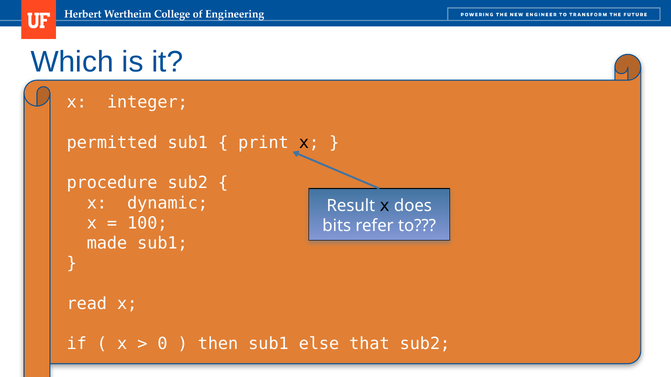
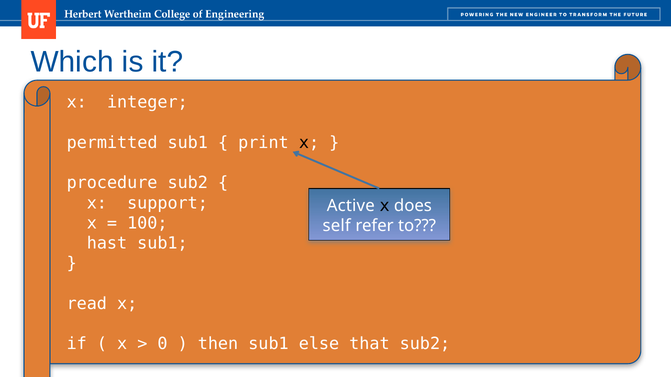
dynamic: dynamic -> support (168, 203)
Result: Result -> Active (351, 206)
bits: bits -> self (337, 226)
made: made -> hast (107, 244)
